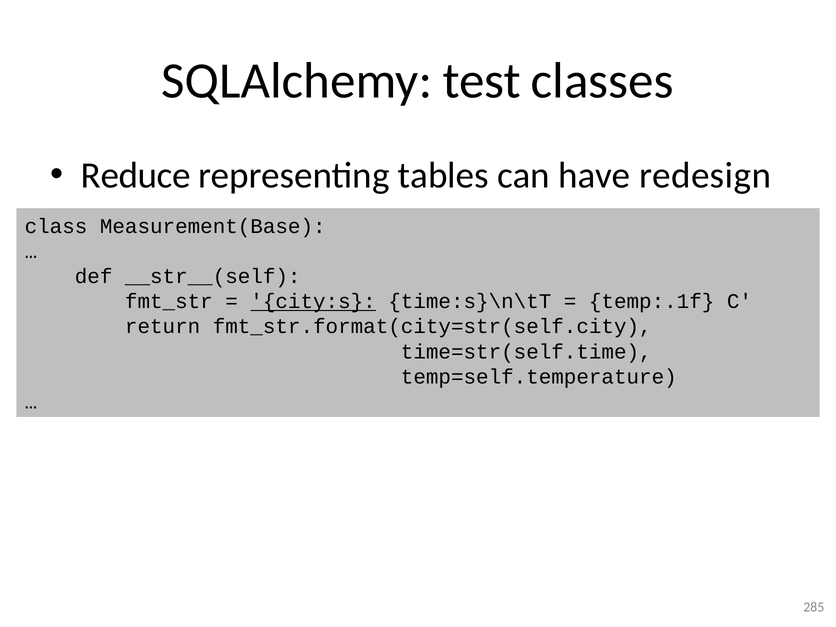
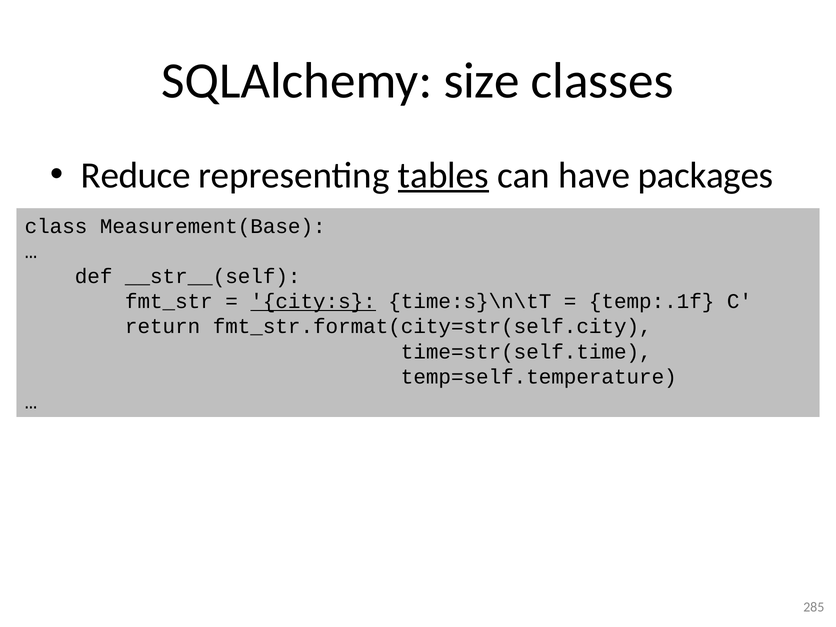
test: test -> size (482, 81)
tables underline: none -> present (443, 175)
redesign: redesign -> packages (705, 175)
